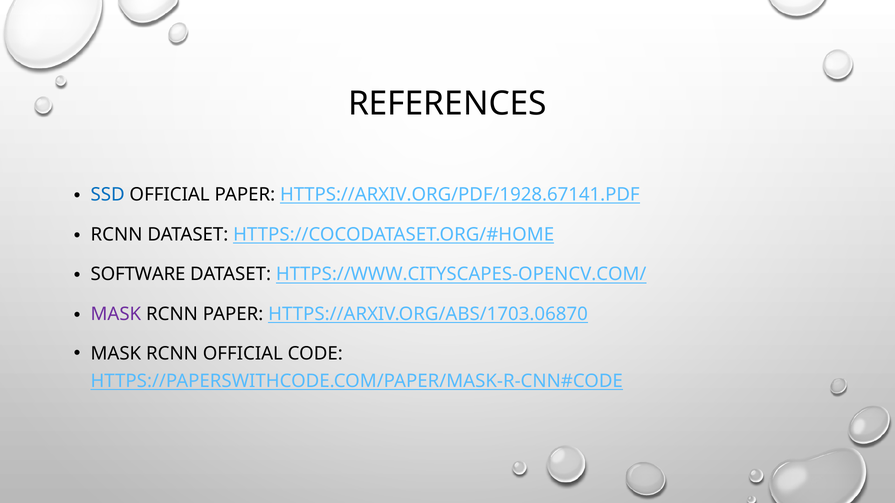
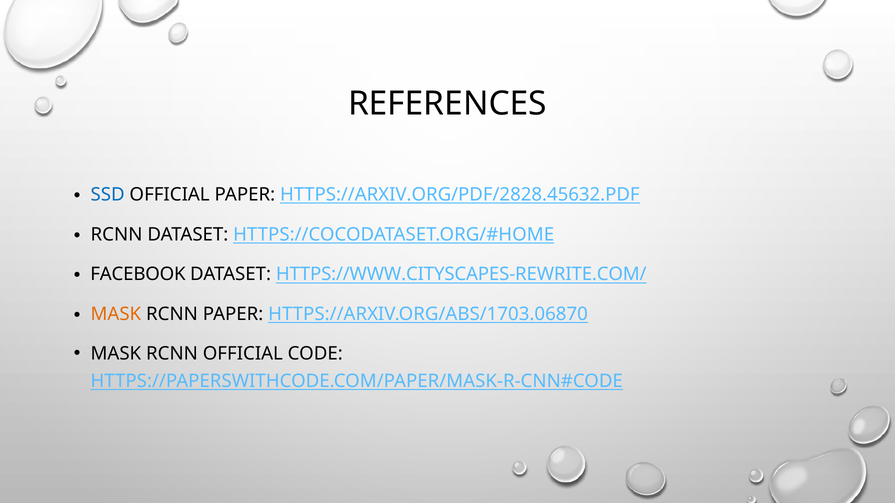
HTTPS://ARXIV.ORG/PDF/1928.67141.PDF: HTTPS://ARXIV.ORG/PDF/1928.67141.PDF -> HTTPS://ARXIV.ORG/PDF/2828.45632.PDF (460, 195)
SOFTWARE: SOFTWARE -> FACEBOOK (138, 275)
HTTPS://WWW.CITYSCAPES-OPENCV.COM/: HTTPS://WWW.CITYSCAPES-OPENCV.COM/ -> HTTPS://WWW.CITYSCAPES-REWRITE.COM/ (461, 275)
MASK colour: purple -> orange (116, 315)
